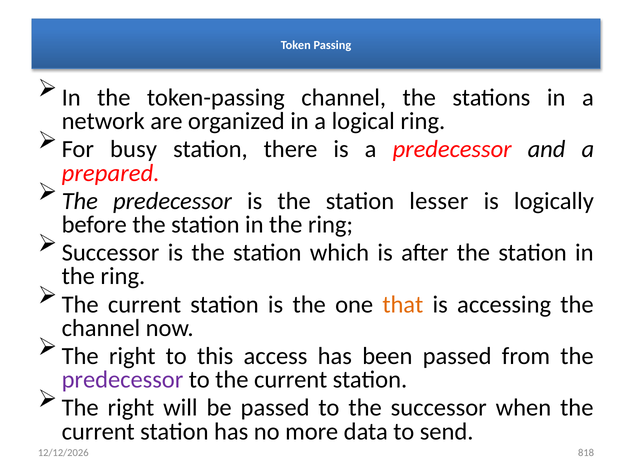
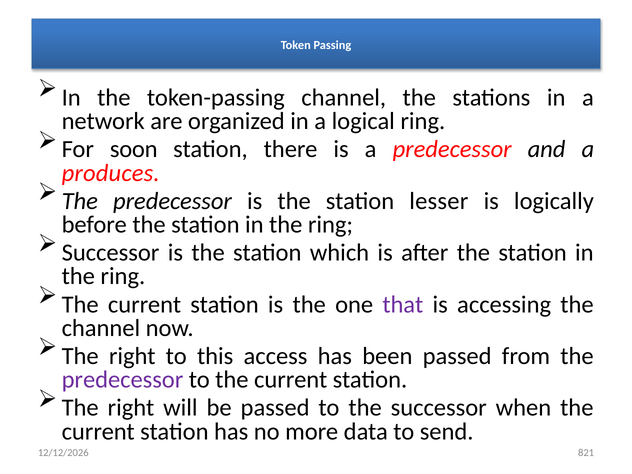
busy: busy -> soon (134, 149)
prepared: prepared -> produces (111, 173)
that colour: orange -> purple (403, 304)
818: 818 -> 821 (586, 453)
